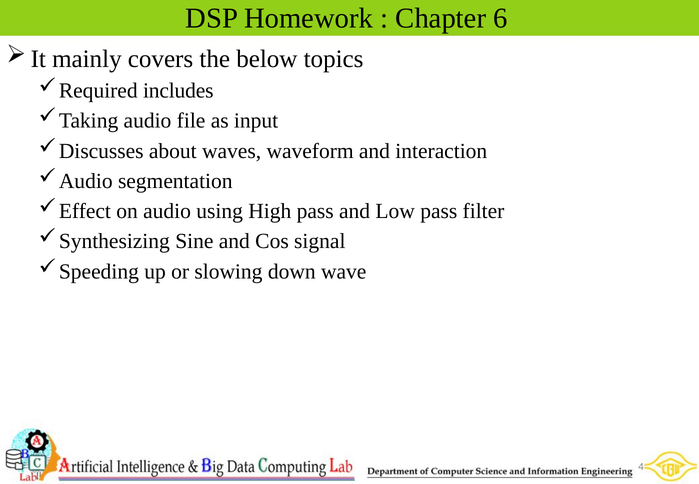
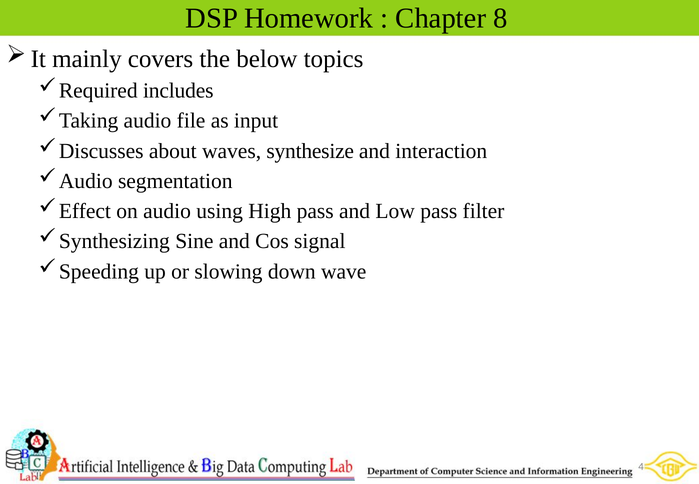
6: 6 -> 8 (501, 18)
waveform: waveform -> synthesize (310, 151)
